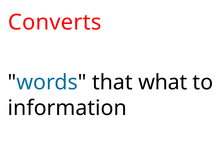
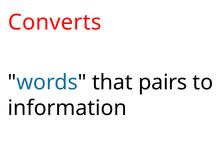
what: what -> pairs (163, 82)
